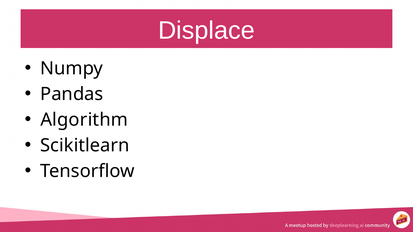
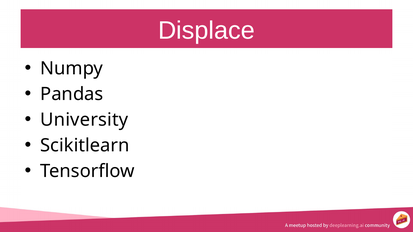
Algorithm: Algorithm -> University (84, 120)
